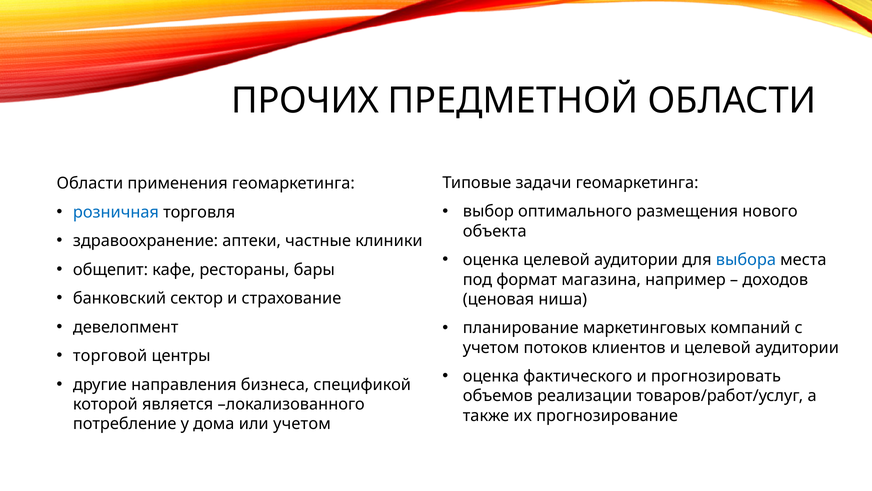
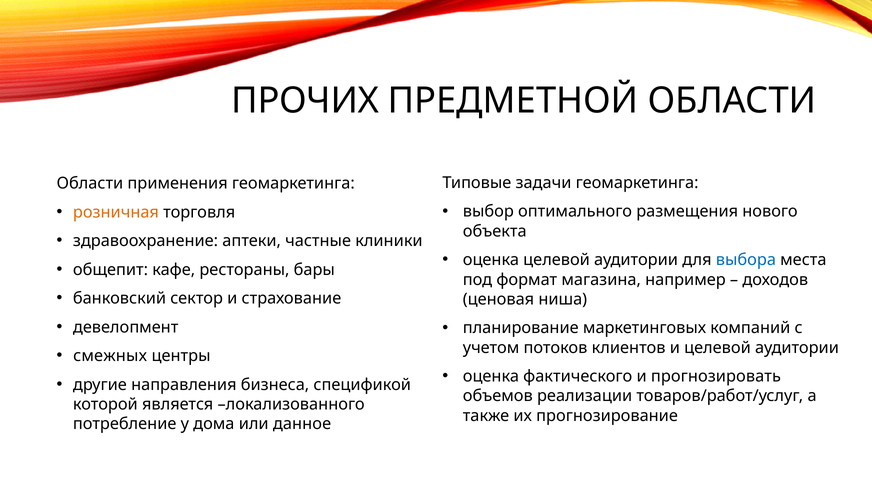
розничная colour: blue -> orange (116, 212)
торговой: торговой -> смежных (110, 356)
или учетом: учетом -> данное (302, 423)
